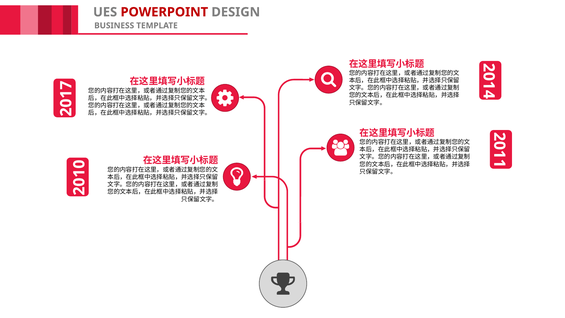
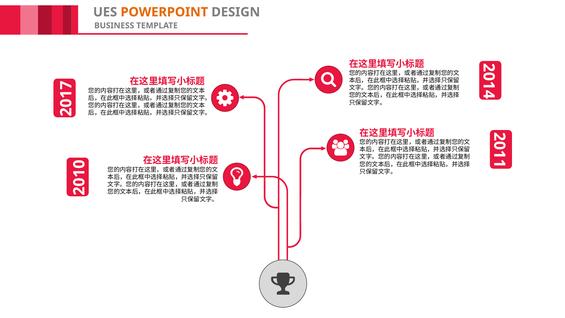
POWERPOINT colour: red -> orange (164, 12)
